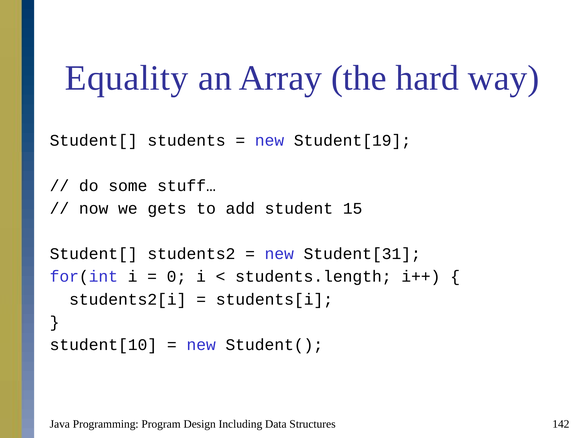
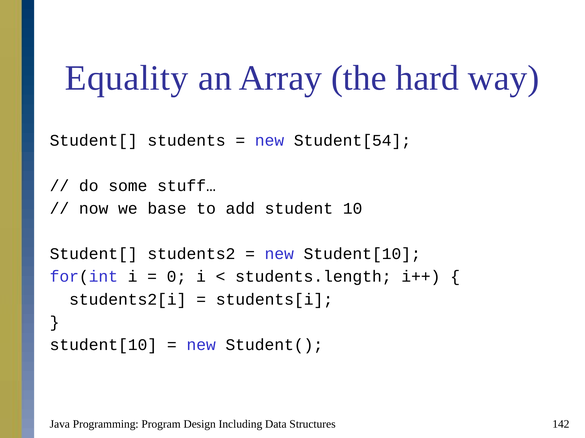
Student[19: Student[19 -> Student[54 (352, 141)
gets: gets -> base (167, 209)
15: 15 -> 10 (353, 209)
new Student[31: Student[31 -> Student[10 (362, 254)
